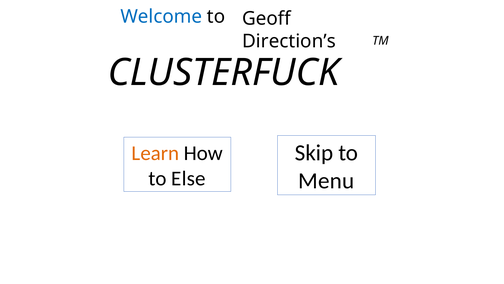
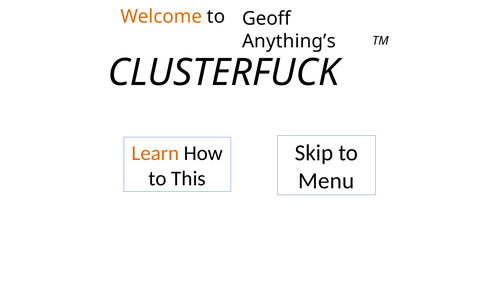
Welcome colour: blue -> orange (161, 16)
Direction’s: Direction’s -> Anything’s (289, 41)
Else: Else -> This (189, 178)
